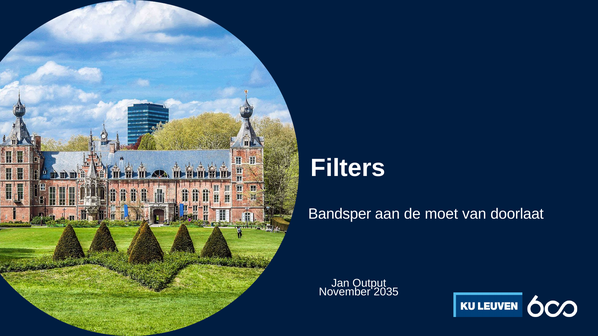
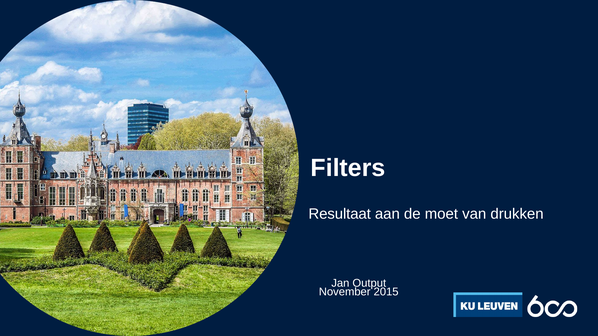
Bandsper: Bandsper -> Resultaat (340, 214)
doorlaat: doorlaat -> drukken (517, 214)
2035: 2035 -> 2015 (386, 292)
